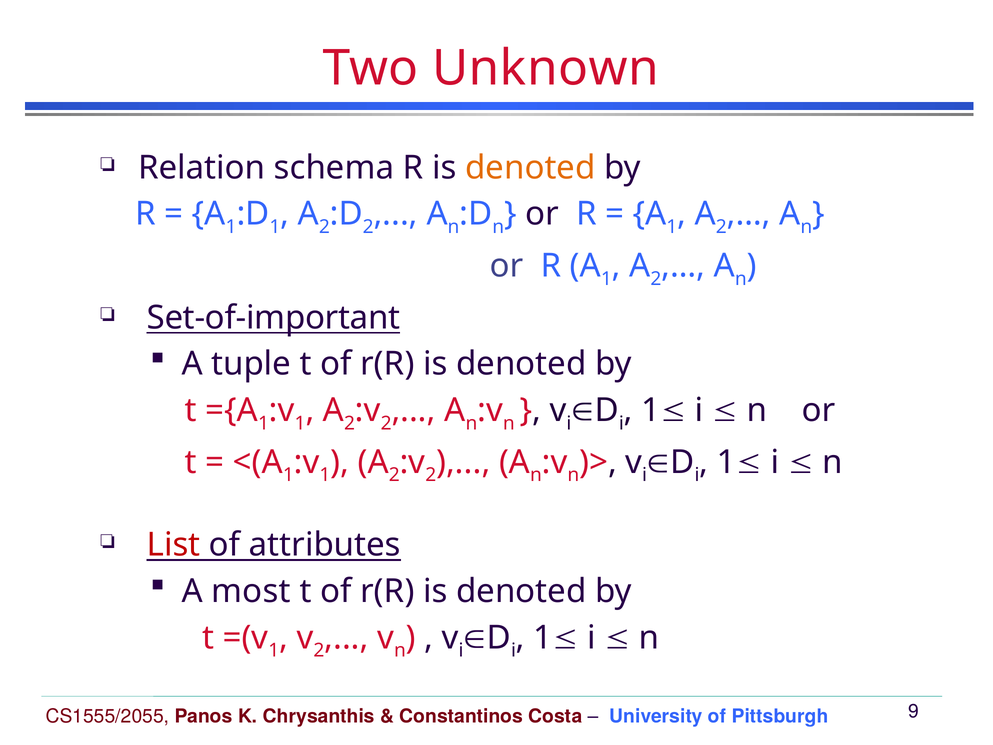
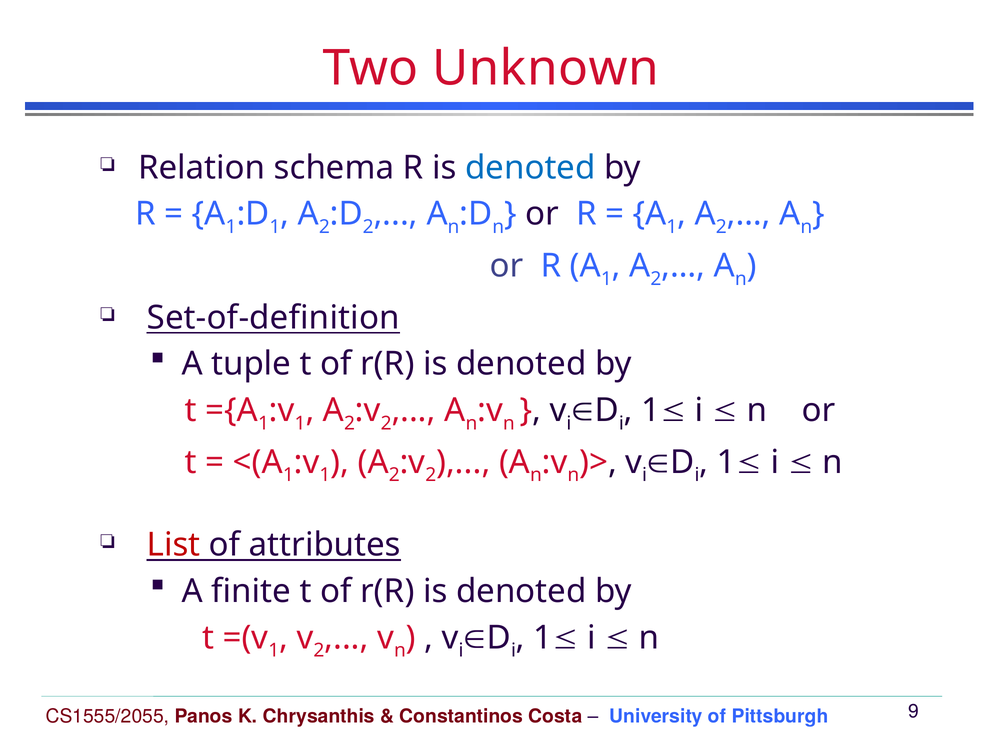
denoted colour: orange -> blue (530, 168)
Set-of-important: Set-of-important -> Set-of-definition (273, 318)
most: most -> finite (251, 591)
